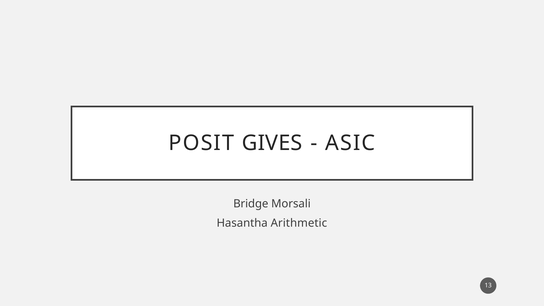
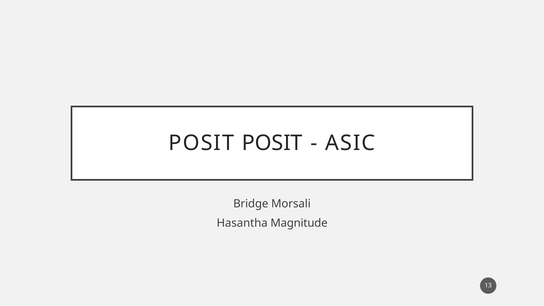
POSIT GIVES: GIVES -> POSIT (272, 143)
Arithmetic: Arithmetic -> Magnitude (299, 223)
